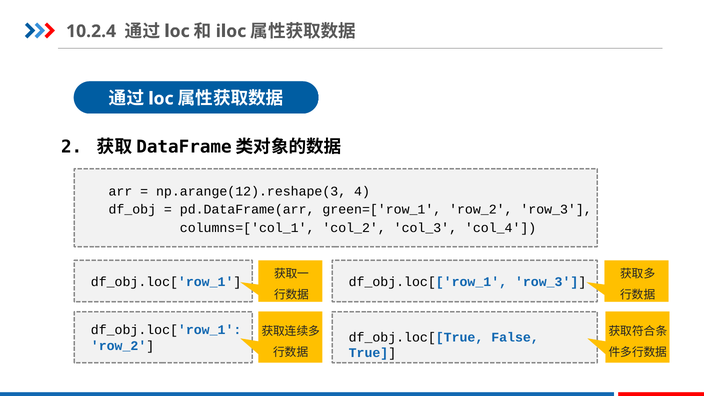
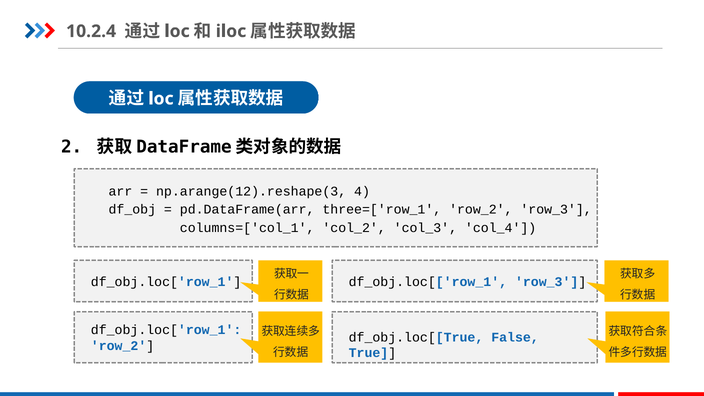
green=['row_1: green=['row_1 -> three=['row_1 (382, 210)
